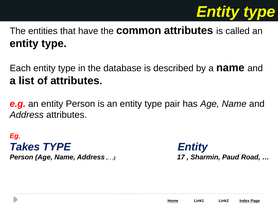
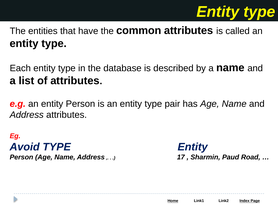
Takes: Takes -> Avoid (25, 147)
